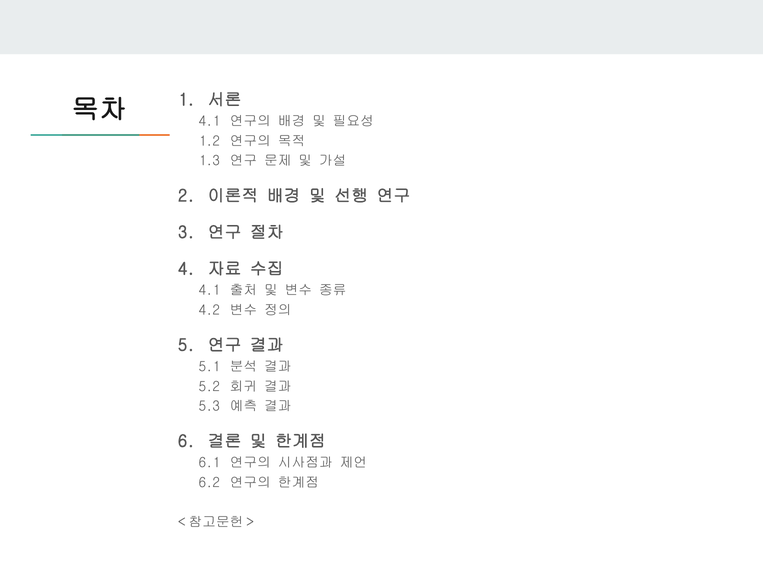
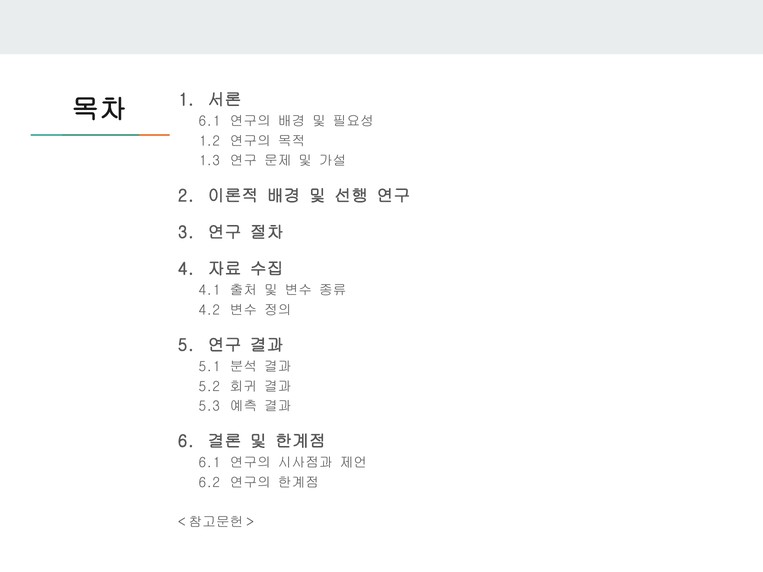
4.1: 4.1 -> 6.1 (209, 121)
